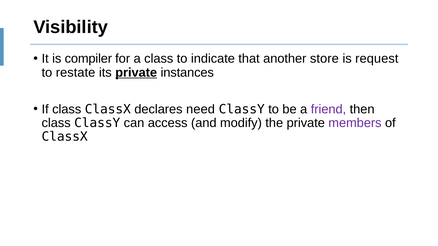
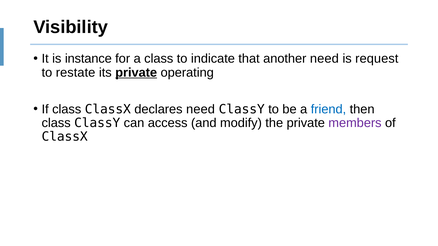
compiler: compiler -> instance (88, 59)
another store: store -> need (324, 59)
instances: instances -> operating (187, 73)
friend colour: purple -> blue (328, 109)
